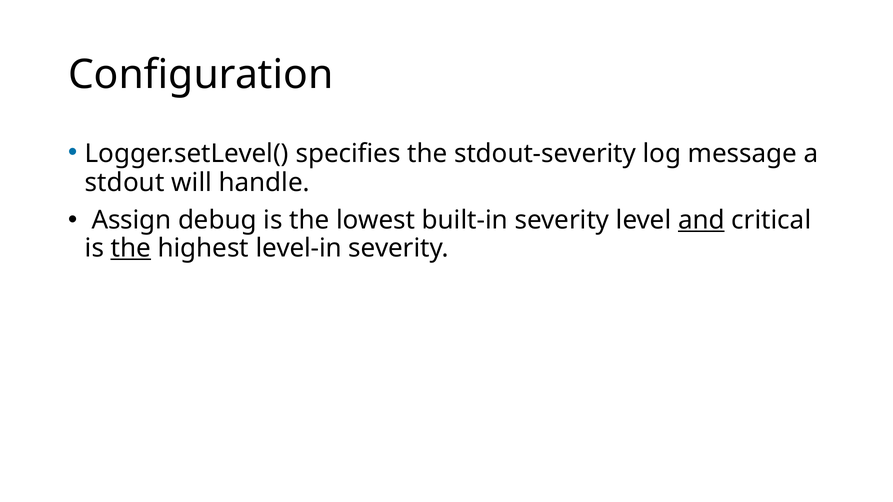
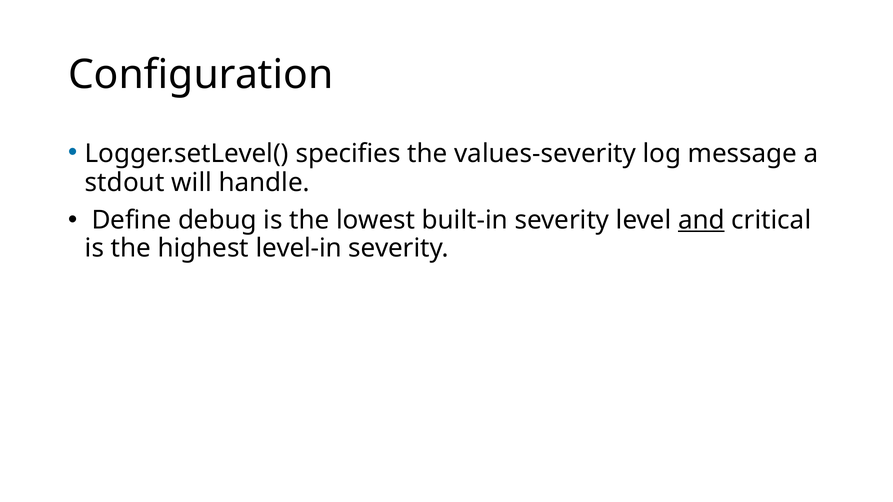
stdout-severity: stdout-severity -> values-severity (545, 154)
Assign: Assign -> Define (131, 220)
the underline: present -> none (131, 248)
